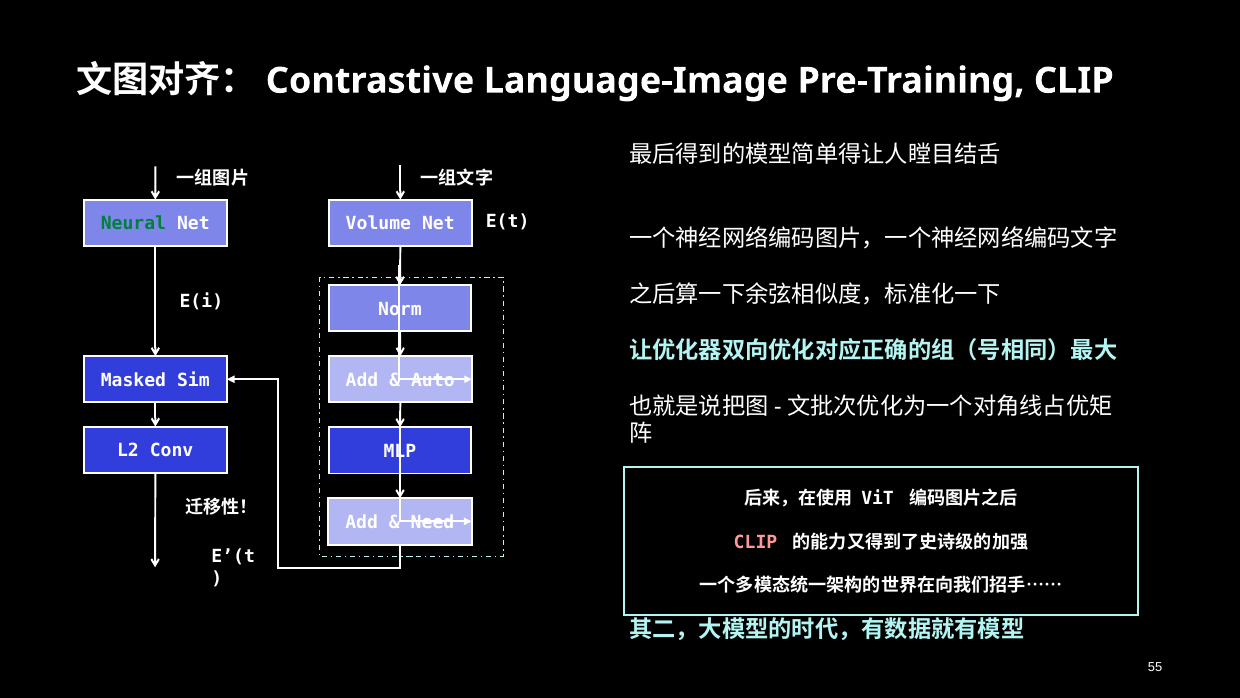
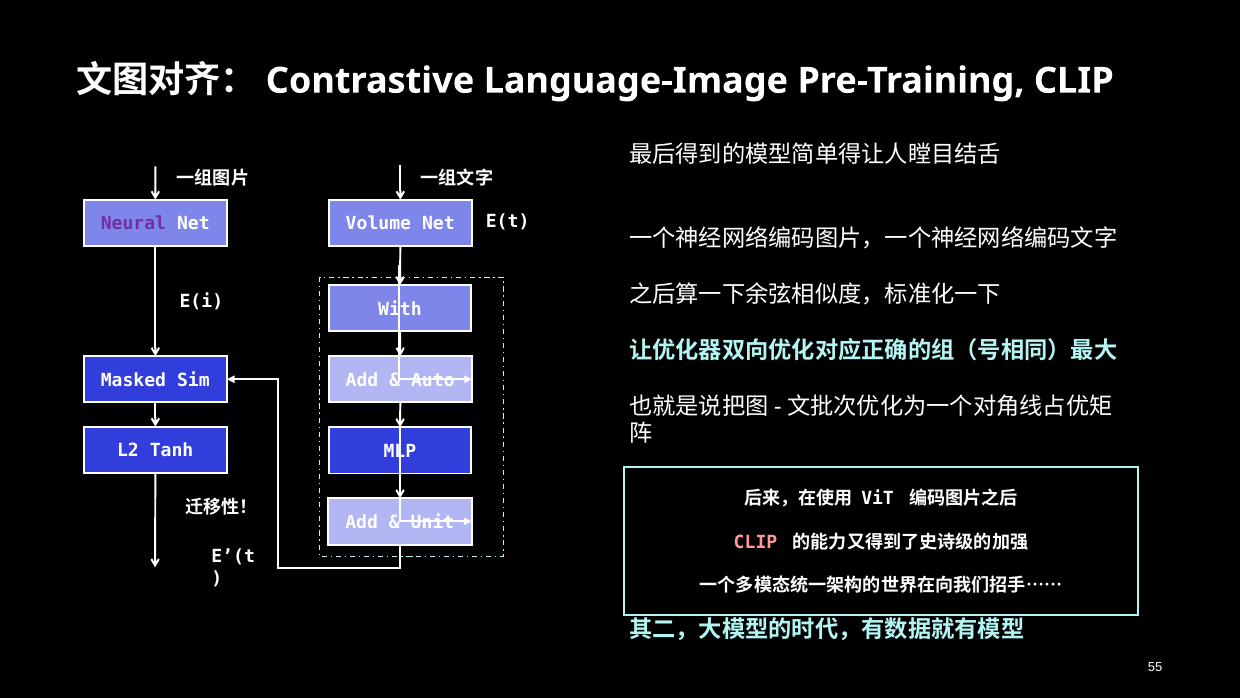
Neural colour: green -> purple (133, 224)
Norm: Norm -> With (400, 309)
Conv: Conv -> Tanh (172, 451)
Need: Need -> Unit (433, 522)
